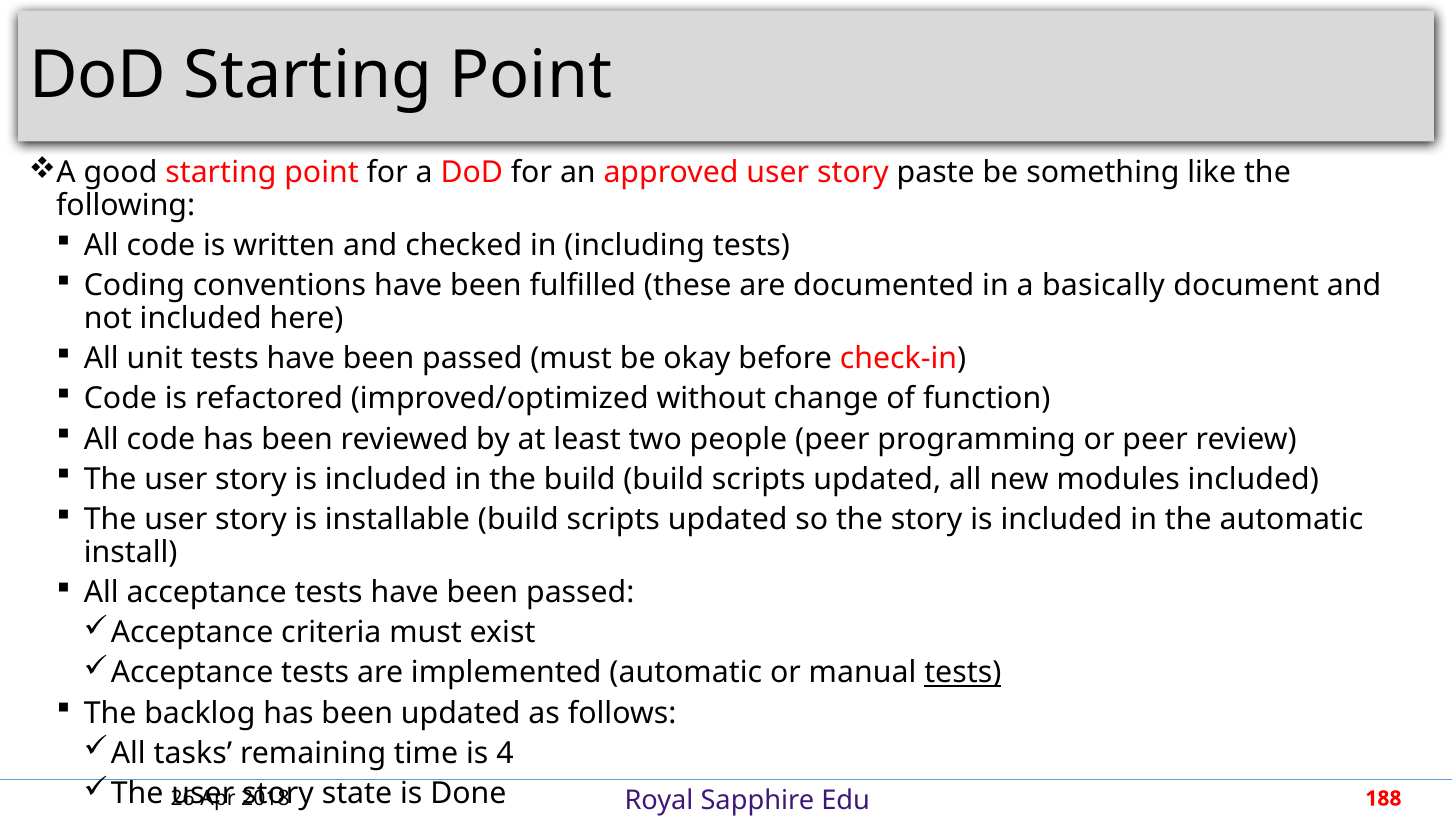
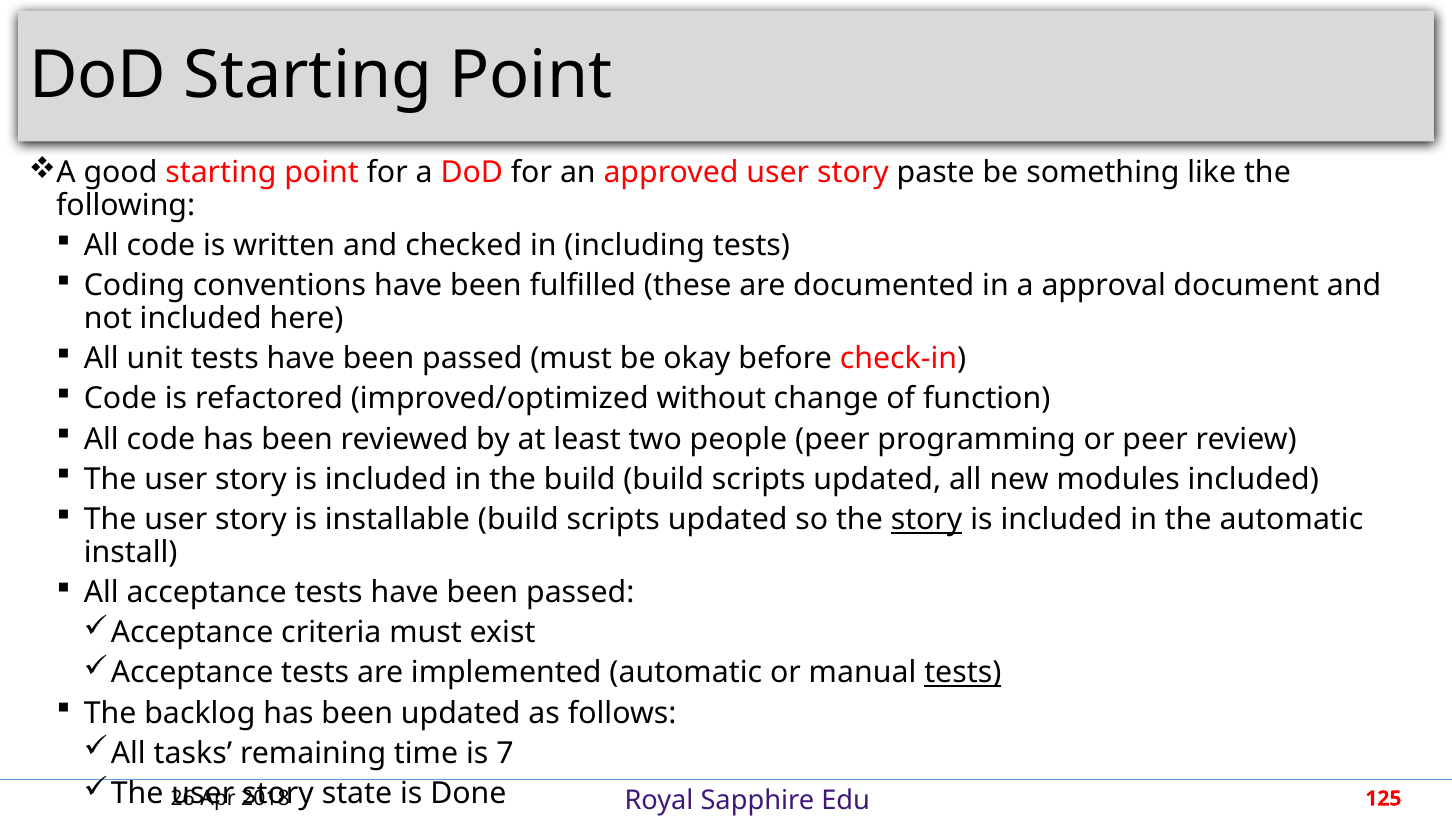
basically: basically -> approval (1104, 286)
story underline: none -> present (927, 519)
4: 4 -> 7 (505, 753)
188: 188 -> 125 (1383, 798)
